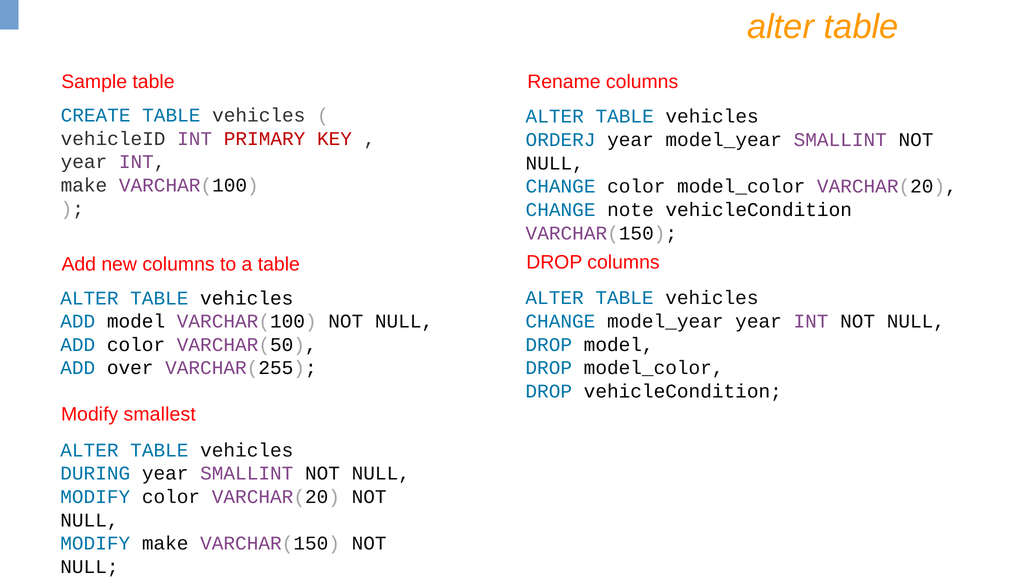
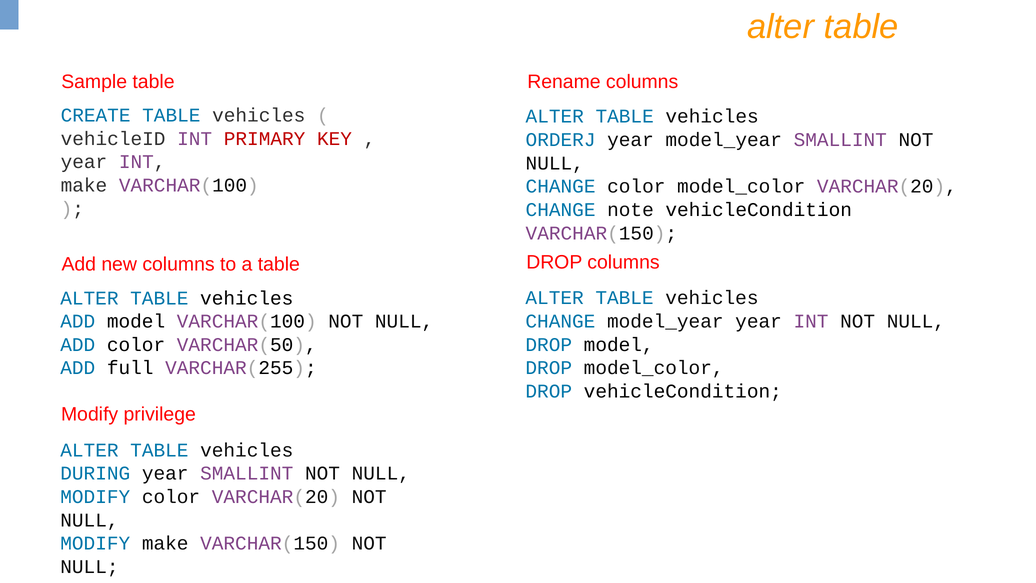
over: over -> full (130, 368)
smallest: smallest -> privilege (160, 414)
